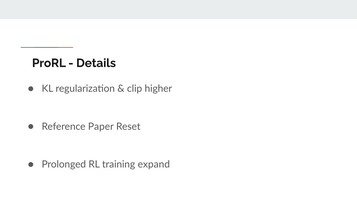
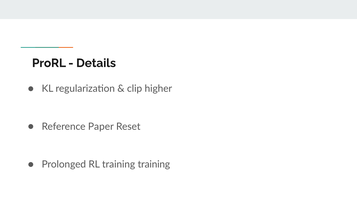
training expand: expand -> training (154, 164)
